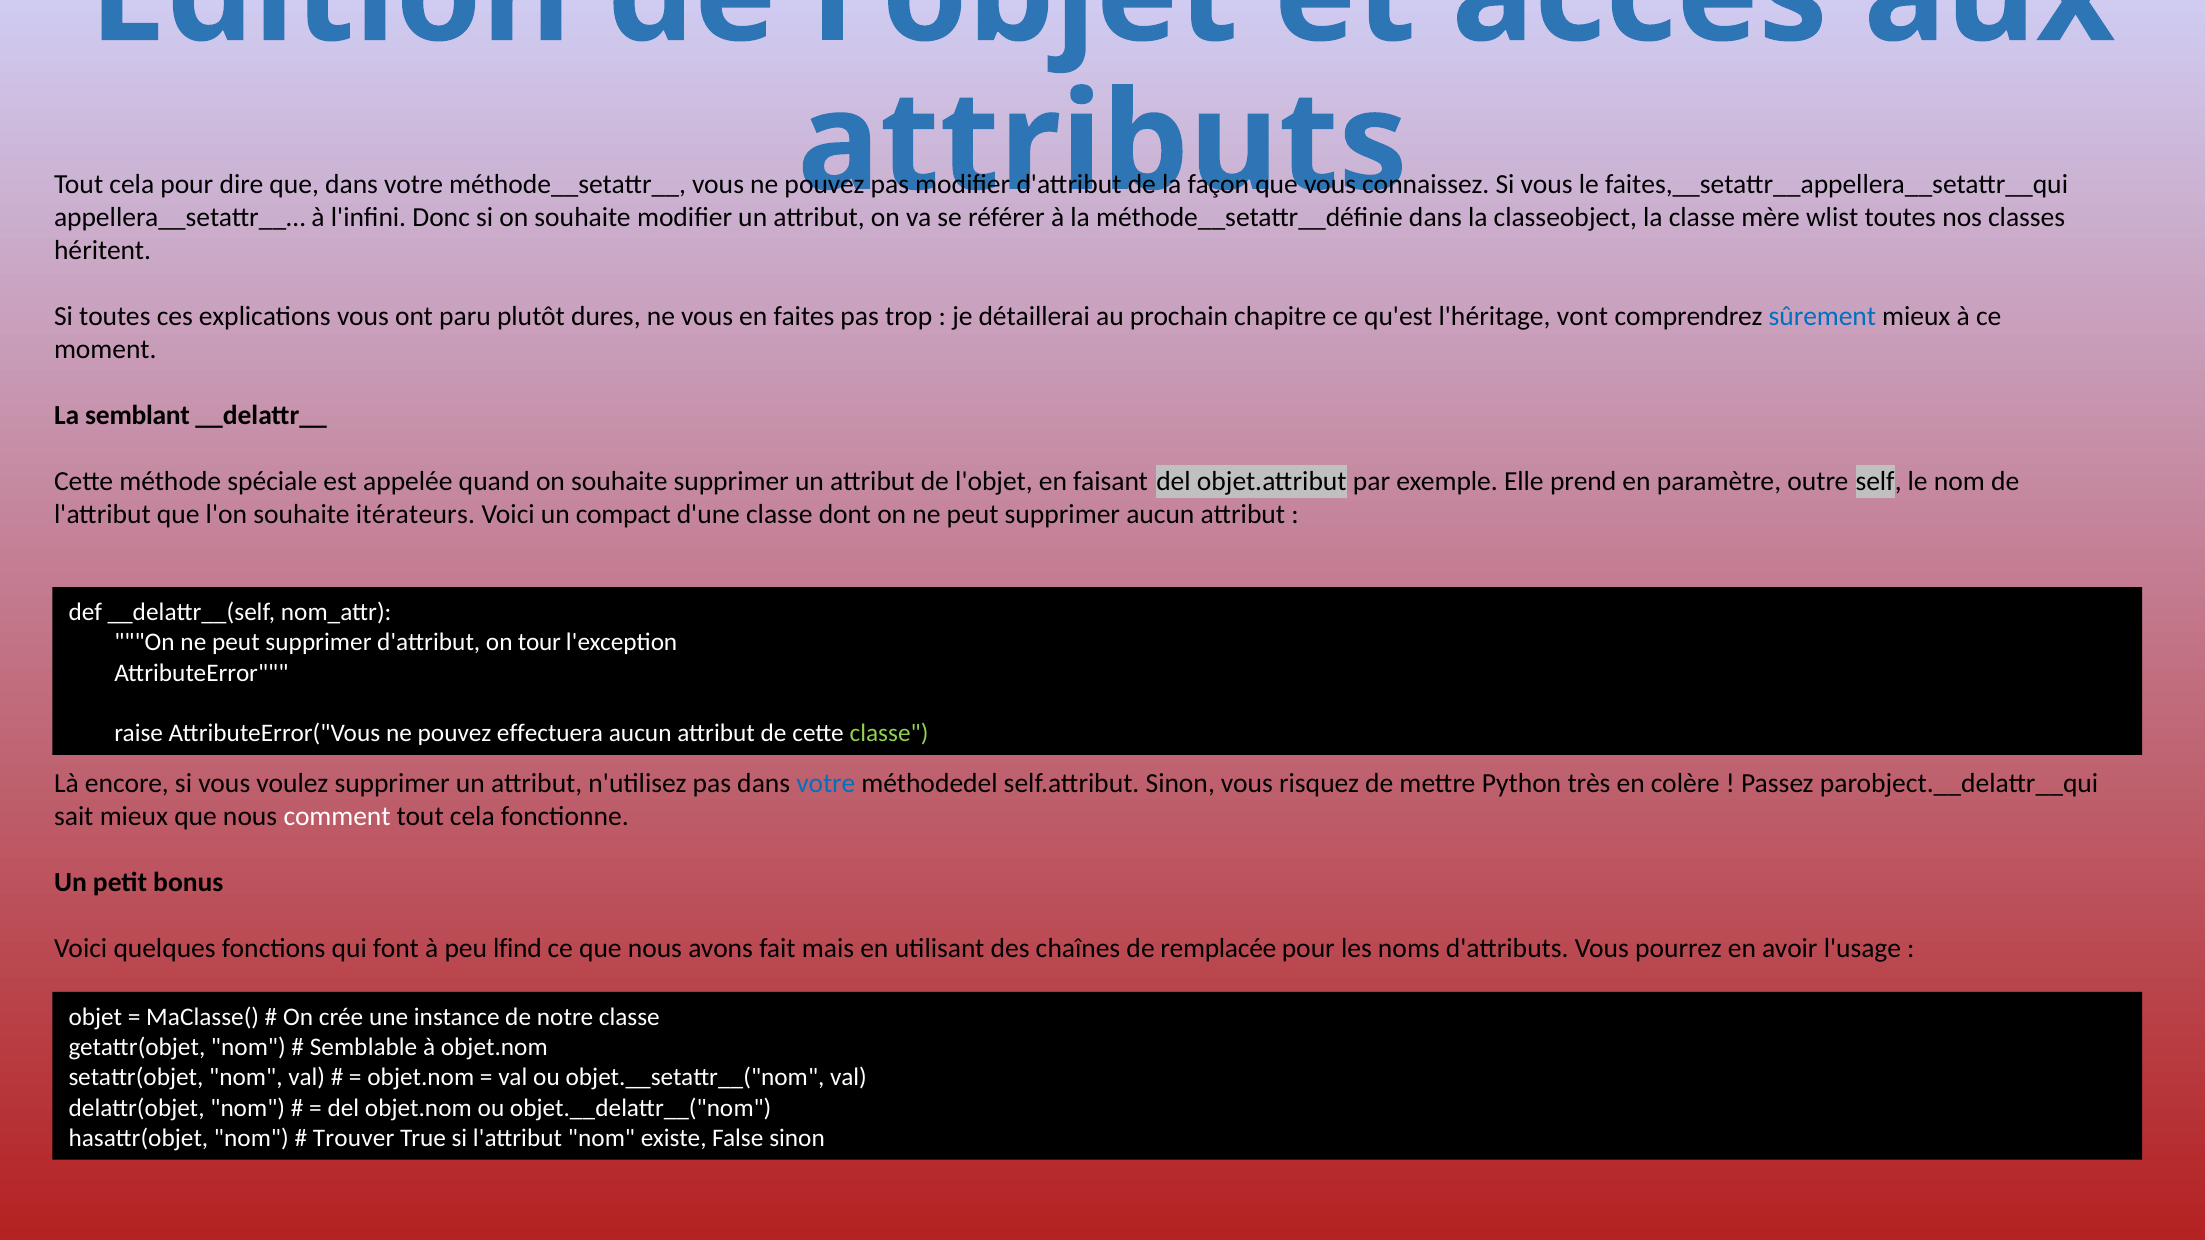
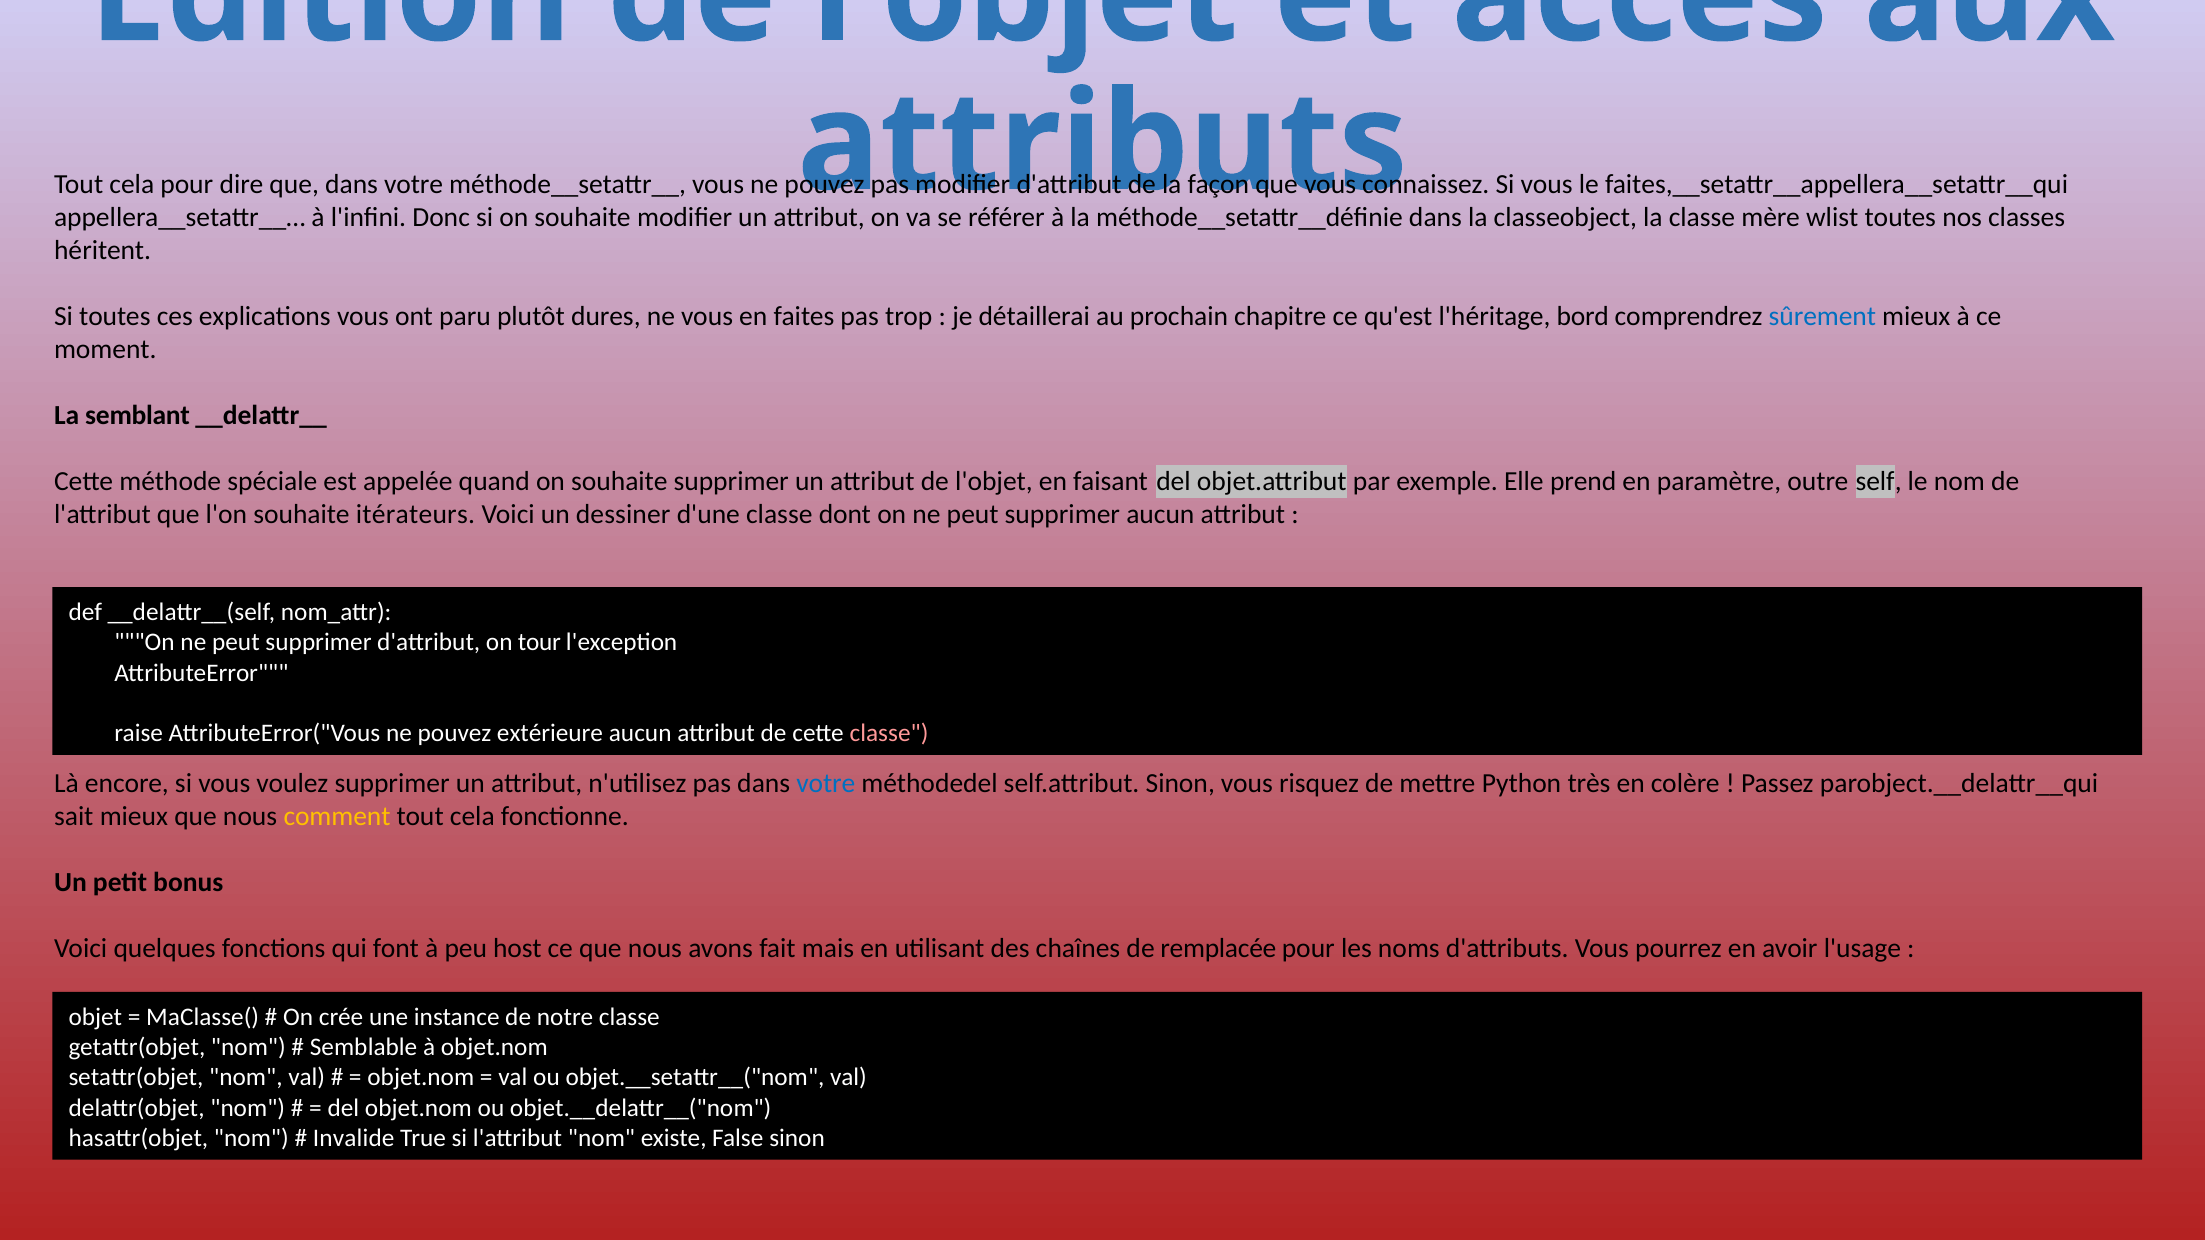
vont: vont -> bord (1583, 317)
compact: compact -> dessiner (623, 515)
effectuera: effectuera -> extérieure (550, 734)
classe colour: light green -> pink (889, 734)
comment colour: white -> yellow (337, 817)
lfind: lfind -> host (517, 949)
Trouver: Trouver -> Invalide (354, 1138)
